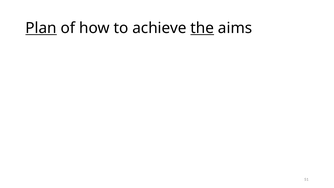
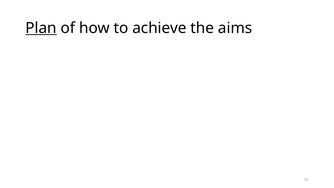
the underline: present -> none (202, 28)
